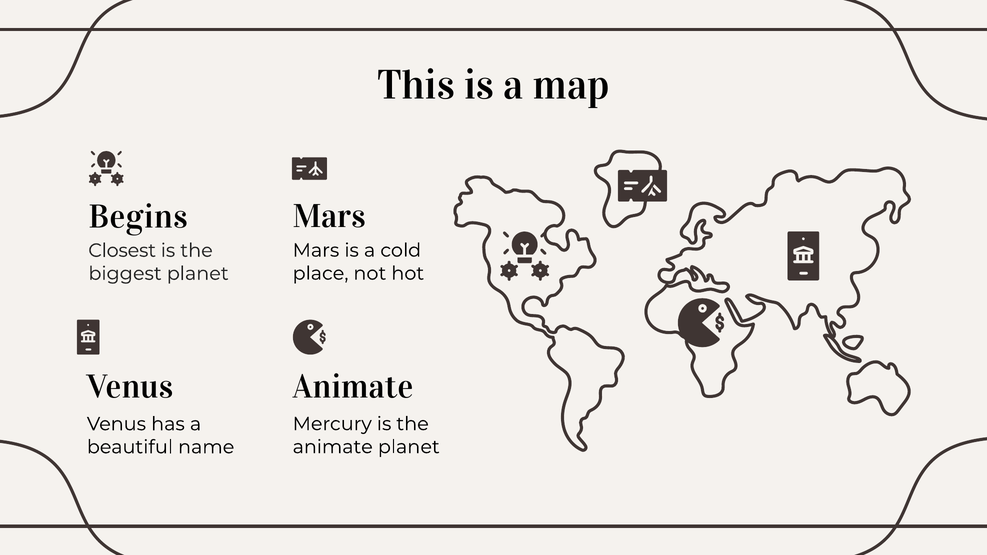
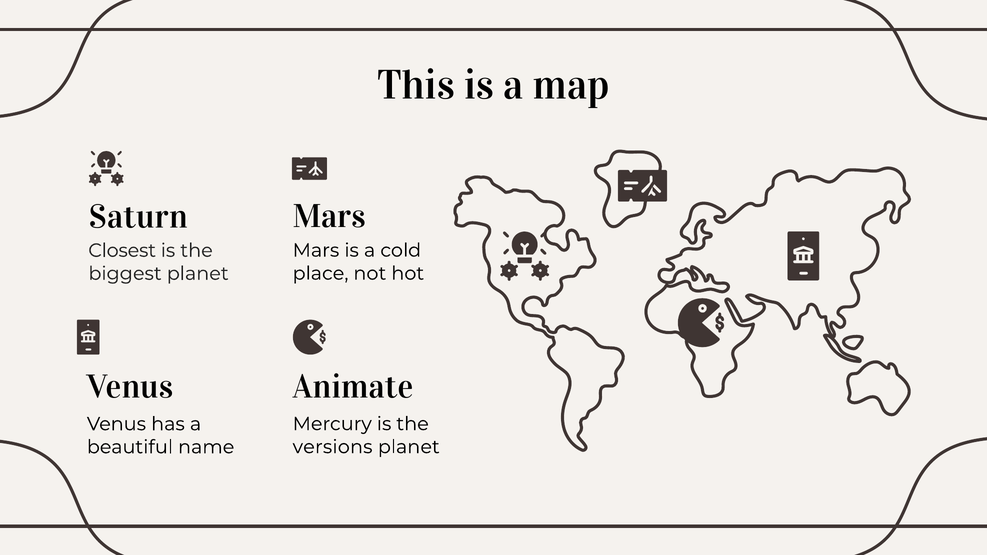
Begins: Begins -> Saturn (138, 217)
animate: animate -> versions (333, 447)
